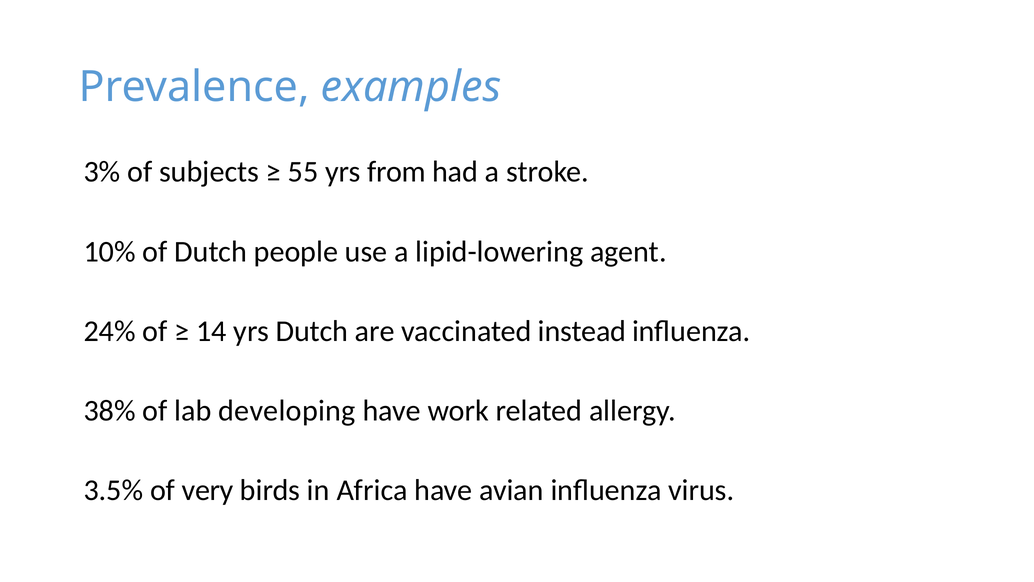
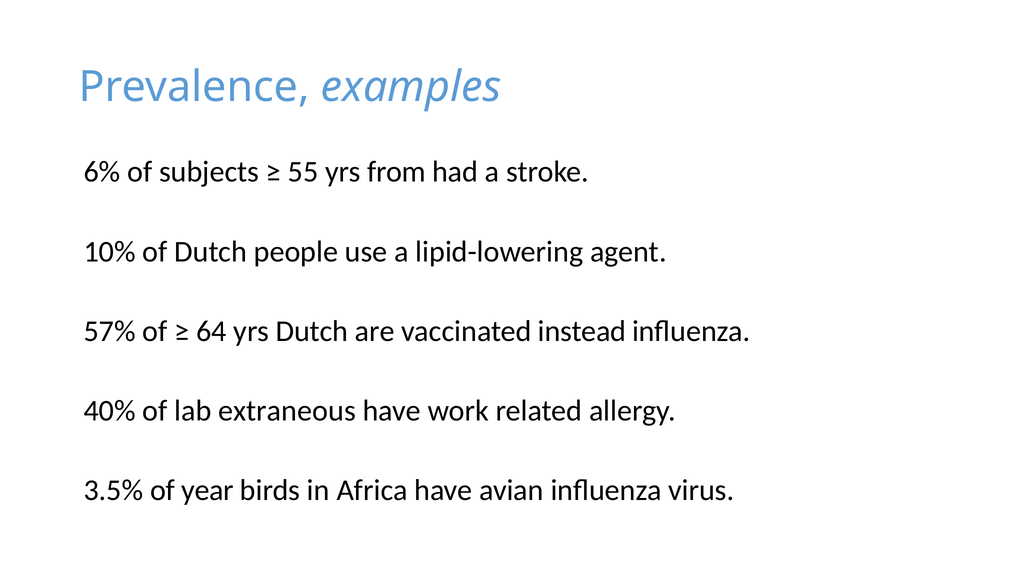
3%: 3% -> 6% (102, 172)
24%: 24% -> 57% (110, 331)
14: 14 -> 64 (211, 331)
38%: 38% -> 40% (110, 410)
developing: developing -> extraneous (287, 410)
very: very -> year (208, 490)
